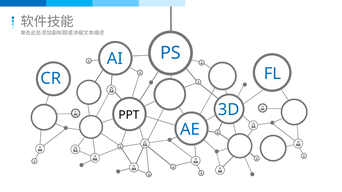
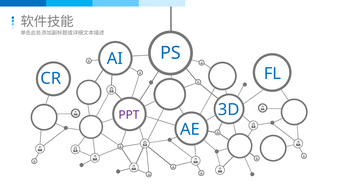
PPT colour: black -> purple (129, 115)
